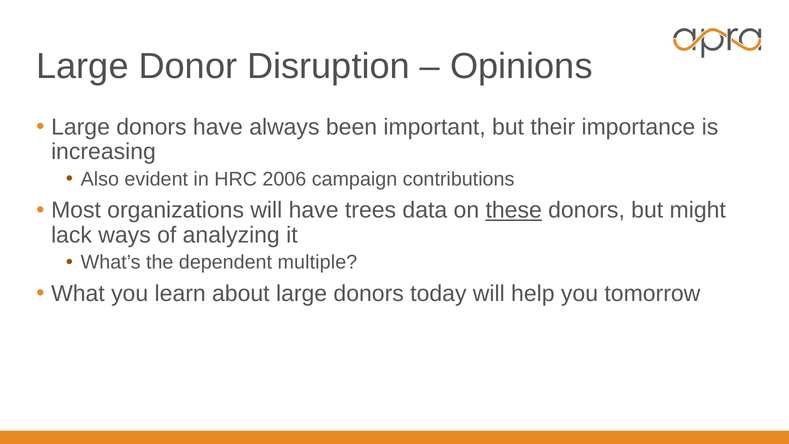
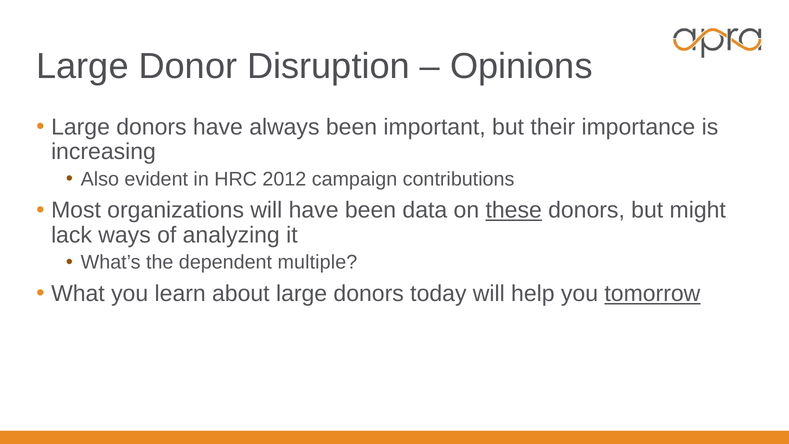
2006: 2006 -> 2012 (284, 179)
have trees: trees -> been (371, 210)
tomorrow underline: none -> present (652, 294)
